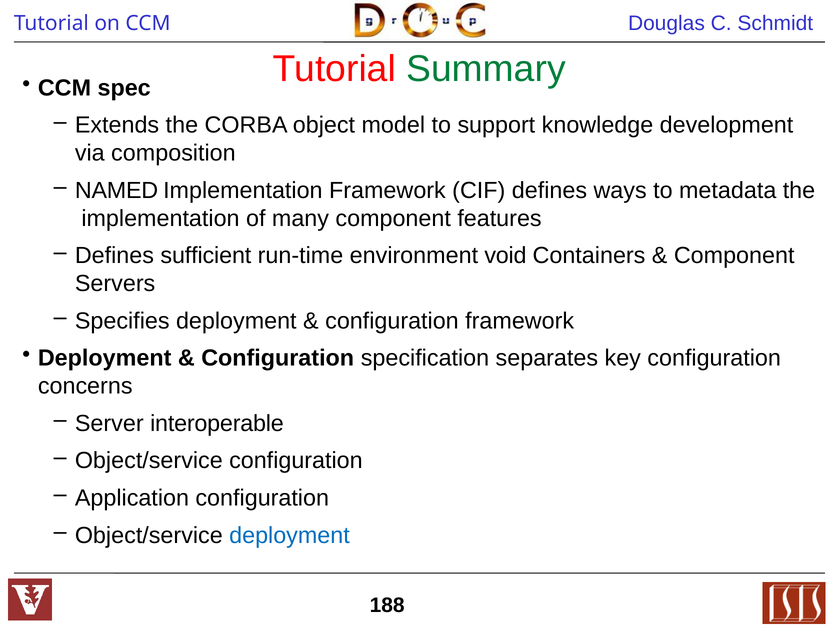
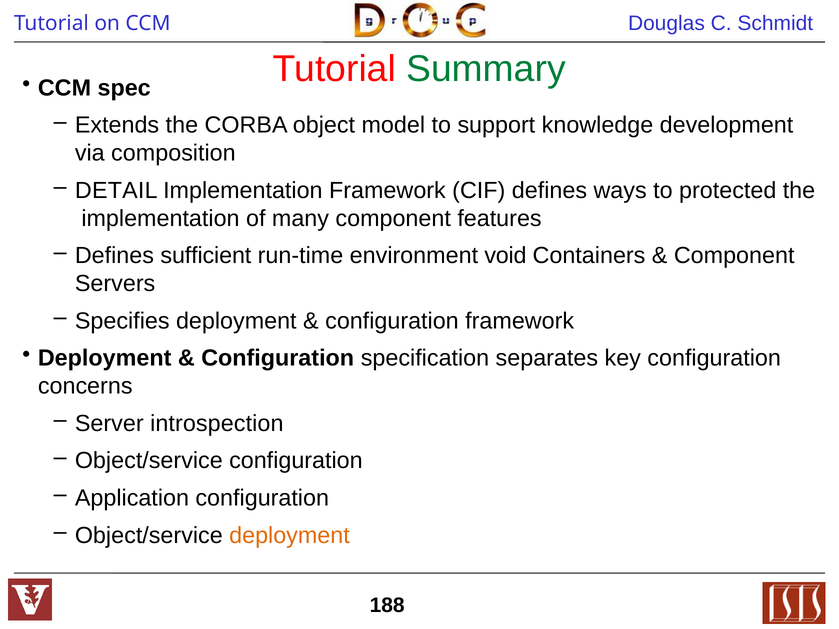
NAMED: NAMED -> DETAIL (116, 191)
metadata: metadata -> protected (728, 191)
interoperable: interoperable -> introspection (217, 424)
deployment colour: blue -> orange (289, 536)
